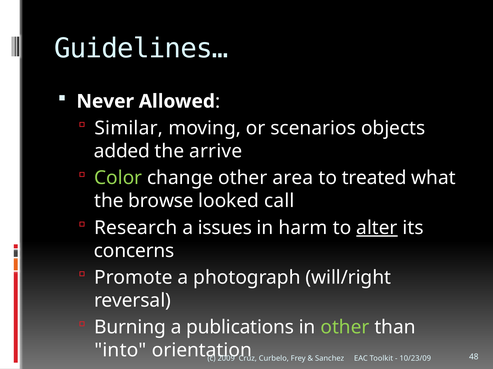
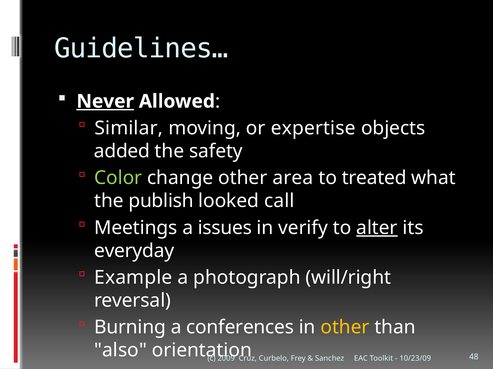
Never underline: none -> present (105, 102)
scenarios: scenarios -> expertise (313, 128)
arrive: arrive -> safety (216, 151)
browse: browse -> publish (161, 201)
Research: Research -> Meetings (136, 228)
harm: harm -> verify (303, 228)
concerns: concerns -> everyday (134, 251)
Promote: Promote -> Example (133, 278)
publications: publications -> conferences (240, 328)
other colour: light green -> yellow (345, 328)
into: into -> also (120, 351)
